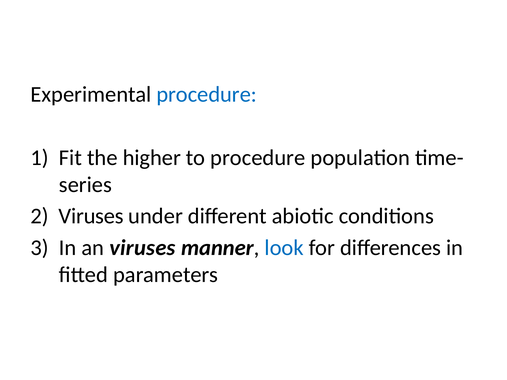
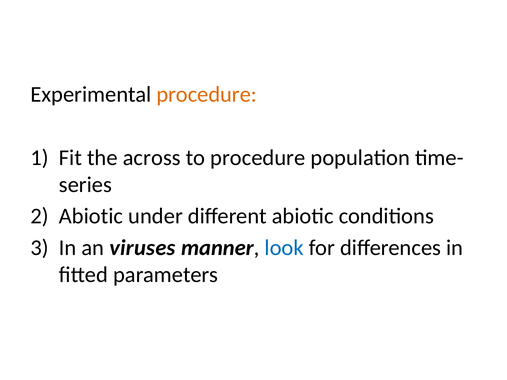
procedure colour: blue -> orange (207, 95)
higher: higher -> across (152, 158)
Viruses: Viruses -> Abiotic (91, 216)
